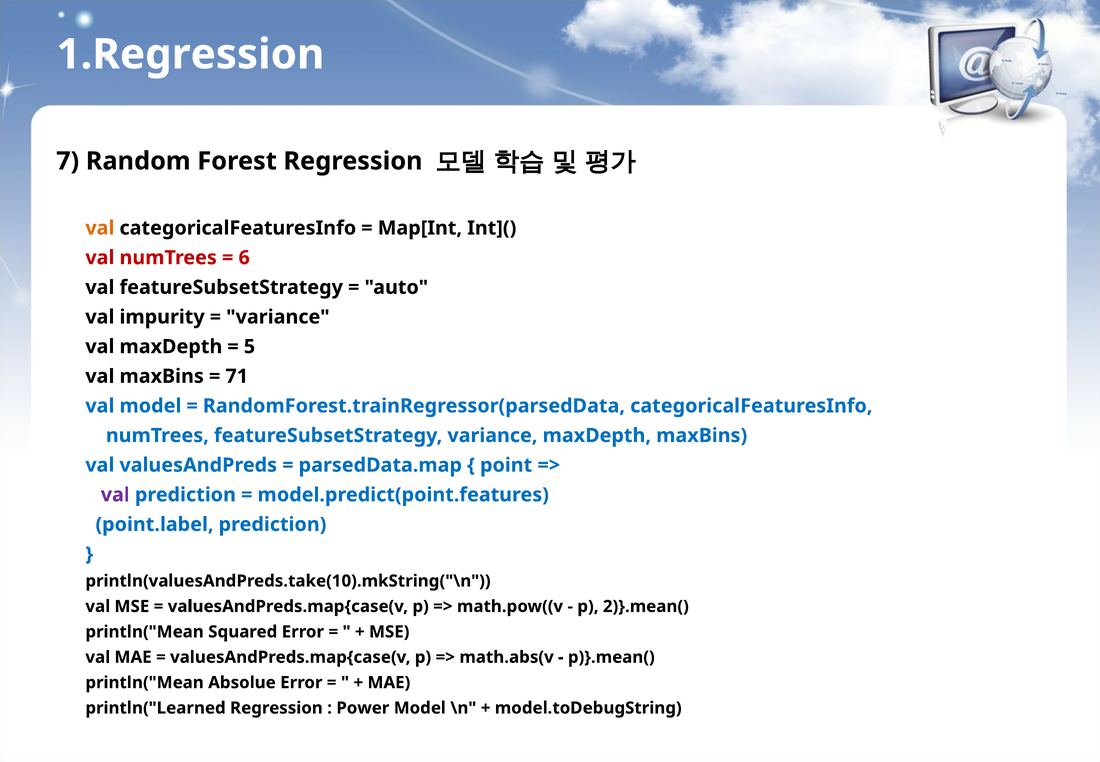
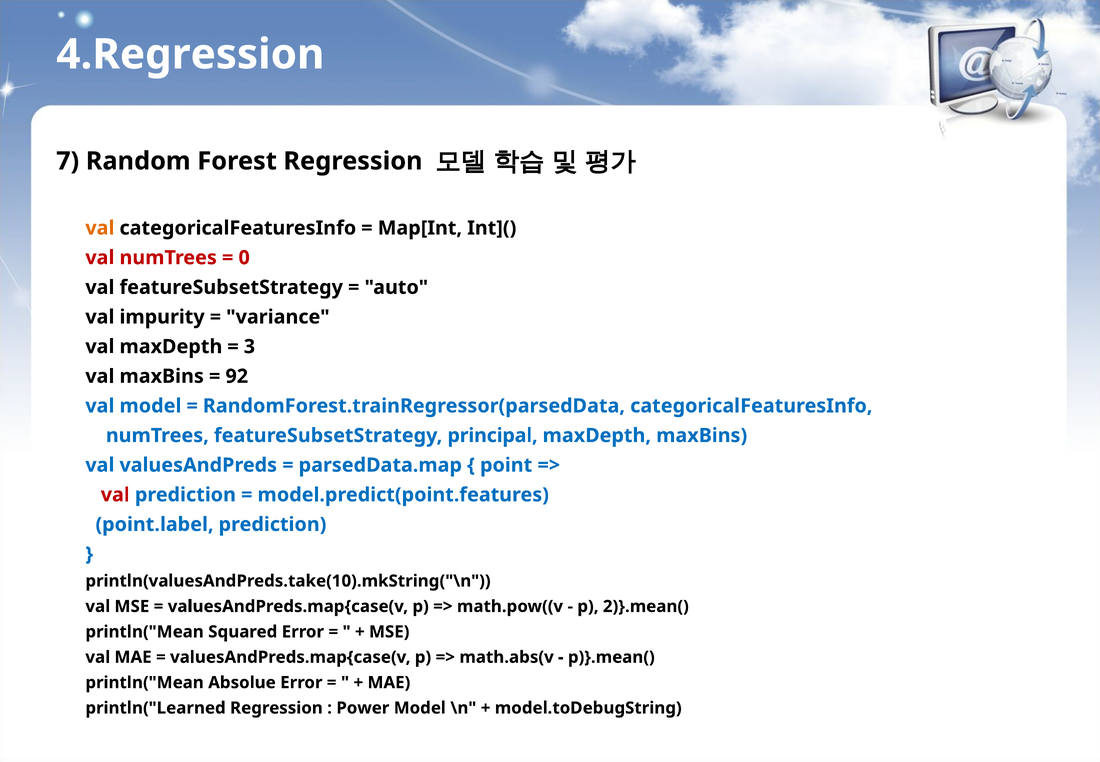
1.Regression: 1.Regression -> 4.Regression (190, 54)
6: 6 -> 0 (244, 258)
5: 5 -> 3 (249, 346)
71: 71 -> 92 (237, 376)
featureSubsetStrategy variance: variance -> principal (493, 435)
val colour: purple -> red (115, 495)
